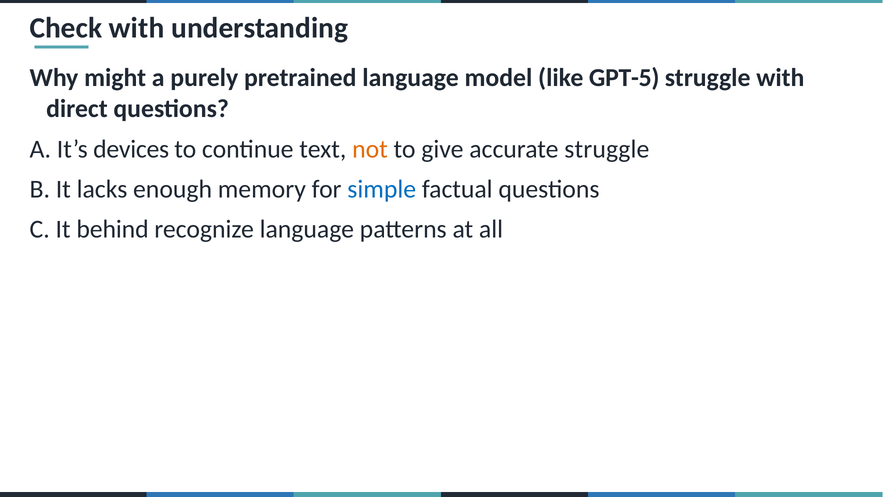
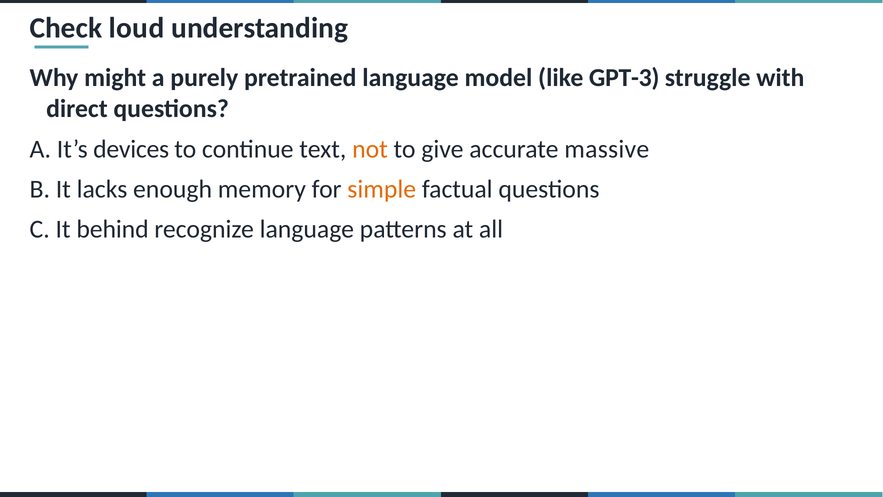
Check with: with -> loud (137, 28)
GPT-5: GPT-5 -> GPT-3 (624, 78)
accurate struggle: struggle -> massive (607, 149)
simple colour: blue -> orange (382, 189)
